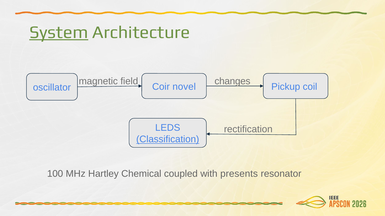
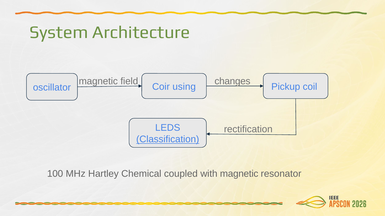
System underline: present -> none (59, 32)
novel: novel -> using (184, 87)
with presents: presents -> magnetic (239, 174)
